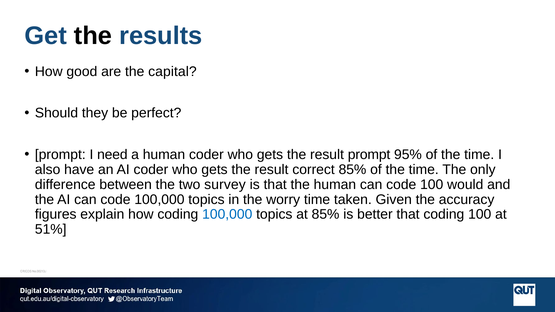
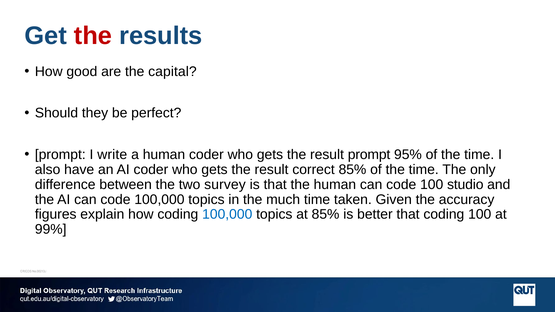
the colour: black -> red (93, 36)
need: need -> write (112, 155)
would: would -> studio (465, 185)
worry: worry -> much (283, 200)
51%: 51% -> 99% (51, 230)
